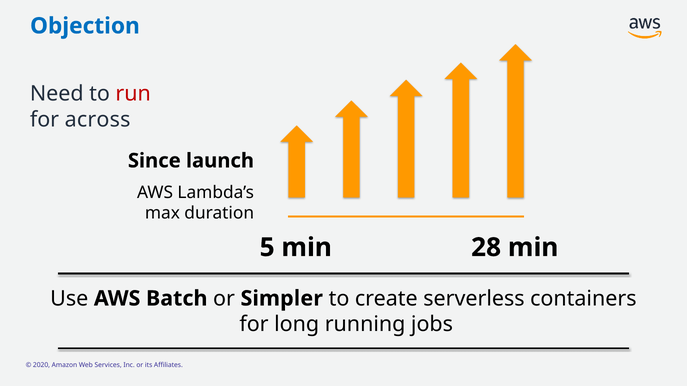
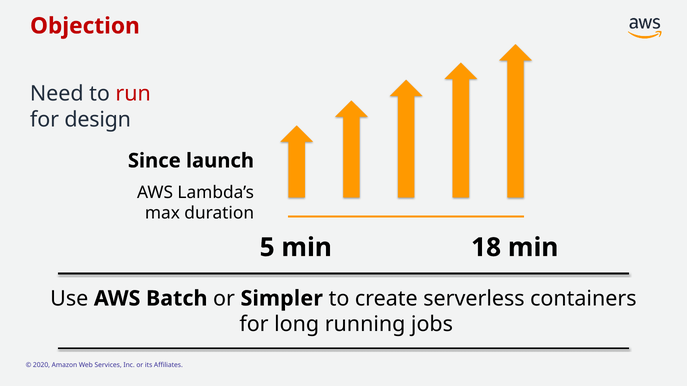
Objection colour: blue -> red (85, 26)
across: across -> design (98, 120)
28: 28 -> 18 (486, 248)
